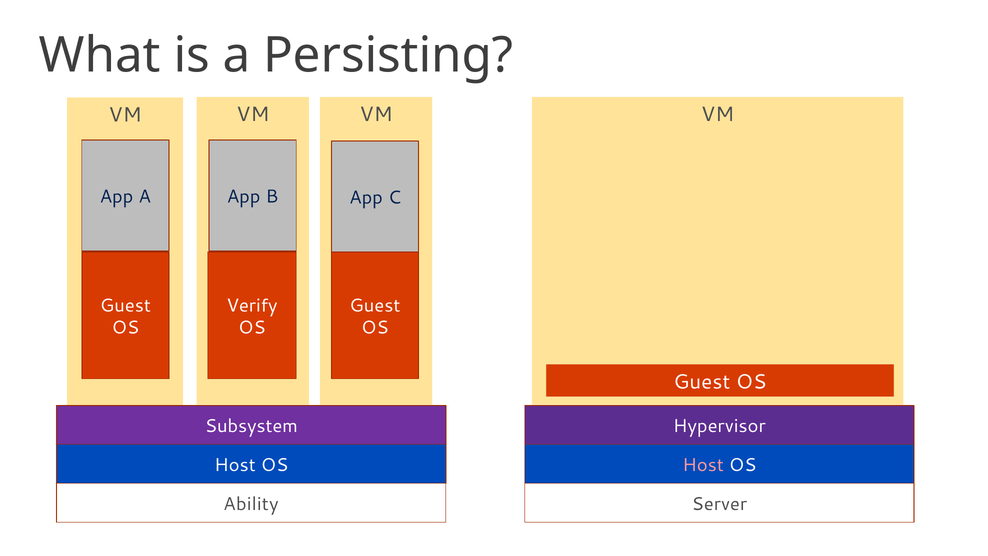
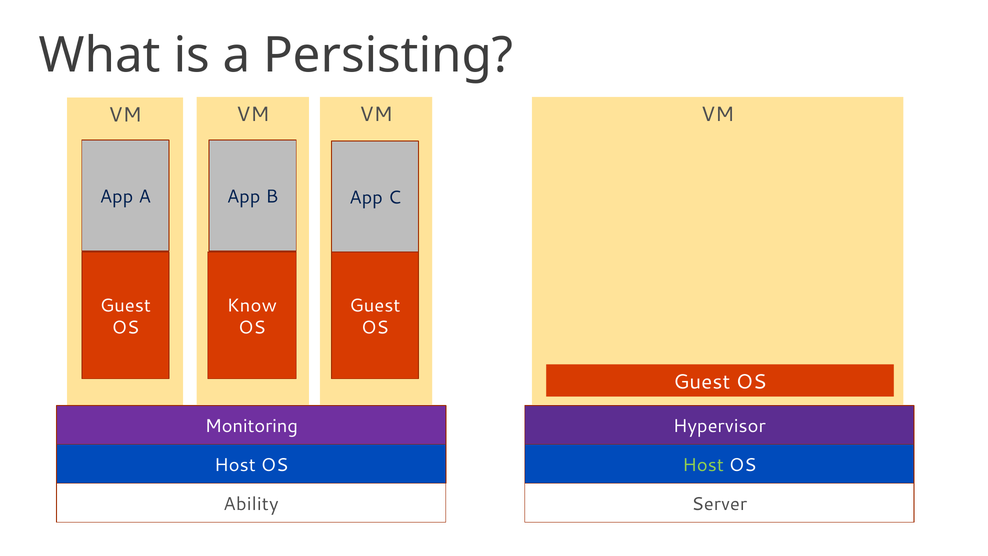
Verify: Verify -> Know (252, 305)
Subsystem: Subsystem -> Monitoring (251, 426)
Host colour: pink -> light green (703, 465)
